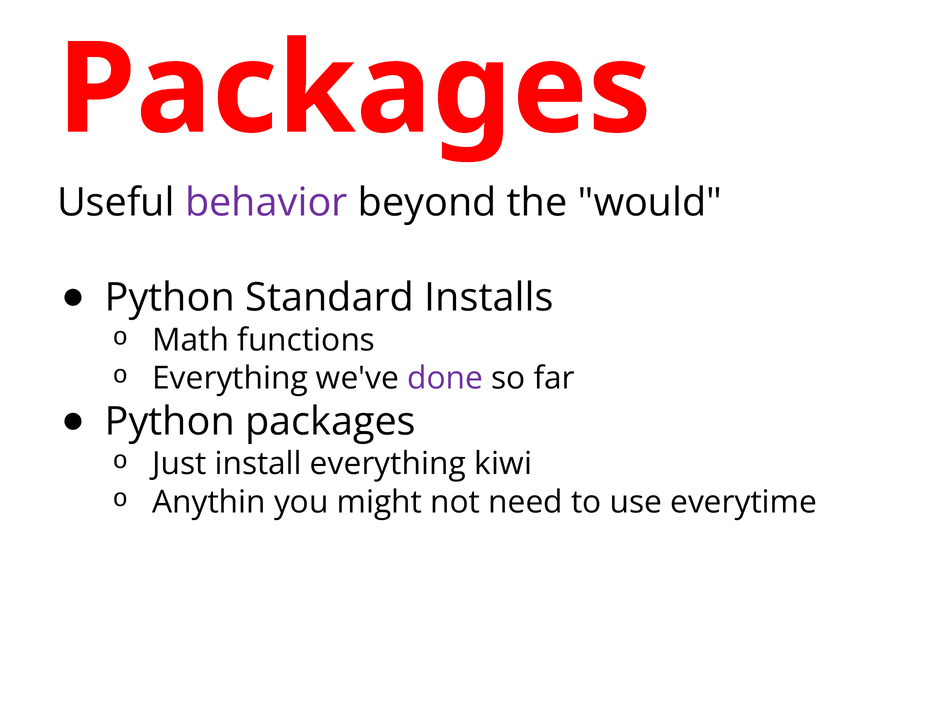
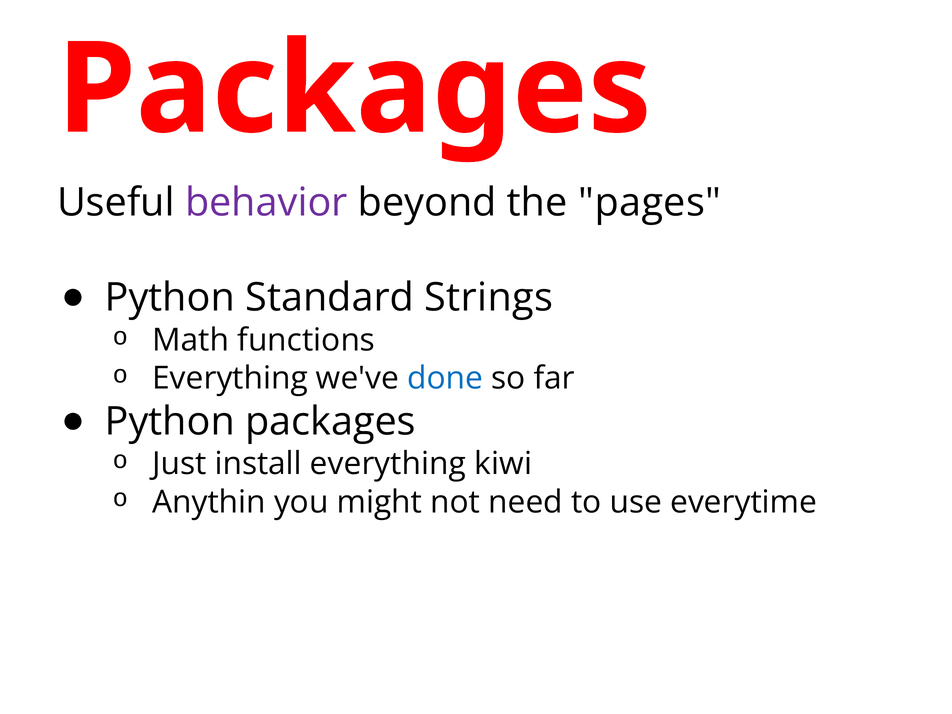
would: would -> pages (650, 203)
Installs: Installs -> Strings (489, 298)
done colour: purple -> blue (445, 378)
